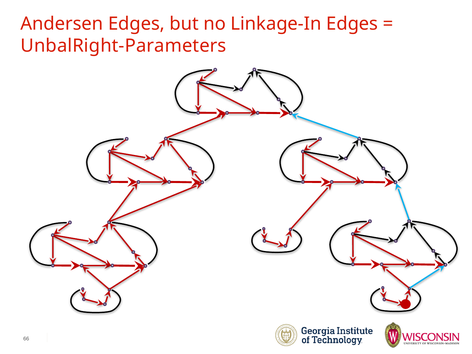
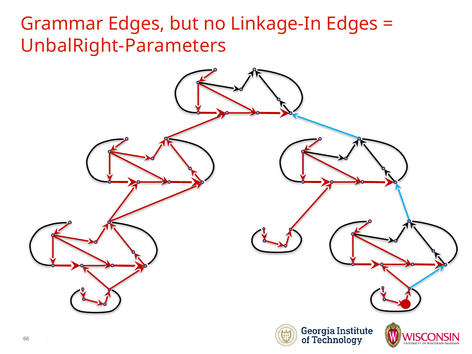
Andersen: Andersen -> Grammar (62, 24)
